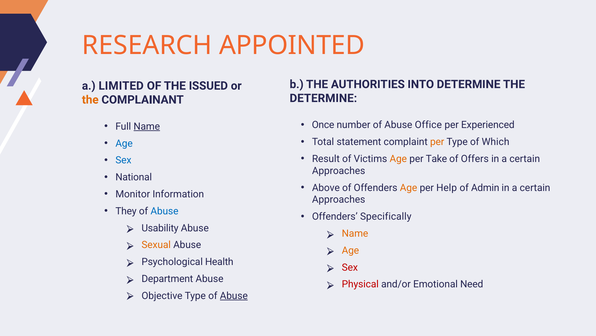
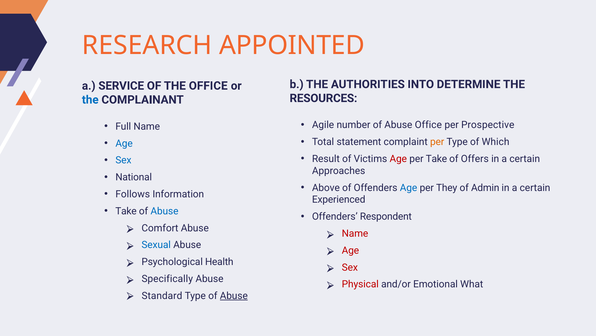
LIMITED: LIMITED -> SERVICE (121, 86)
THE ISSUED: ISSUED -> OFFICE (208, 86)
DETERMINE: DETERMINE -> RESOURCES (323, 98)
the colour: orange -> blue (90, 100)
Once: Once -> Agile (323, 125)
Experienced: Experienced -> Prospective (488, 125)
Name underline: present -> none (147, 126)
Age colour: orange -> red (398, 159)
Age colour: orange -> blue (409, 187)
Help: Help -> They (447, 187)
Monitor: Monitor -> Follows (133, 194)
Approaches: Approaches -> Experienced (339, 199)
They: They -> Take (126, 211)
Specifically: Specifically -> Respondent (386, 216)
Usability: Usability -> Comfort (160, 228)
Name colour: orange -> red (355, 233)
Sexual colour: orange -> blue (156, 244)
Age colour: orange -> red (350, 250)
Department: Department -> Specifically (167, 278)
Need: Need -> What (472, 284)
Objective: Objective -> Standard (162, 295)
